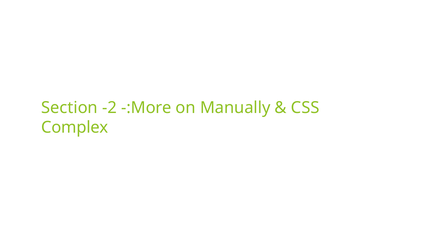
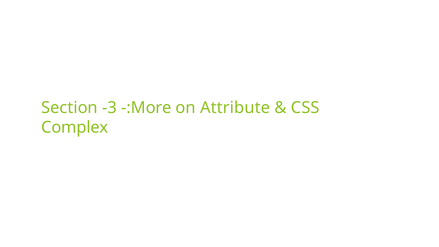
-2: -2 -> -3 (109, 108)
Manually: Manually -> Attribute (235, 108)
